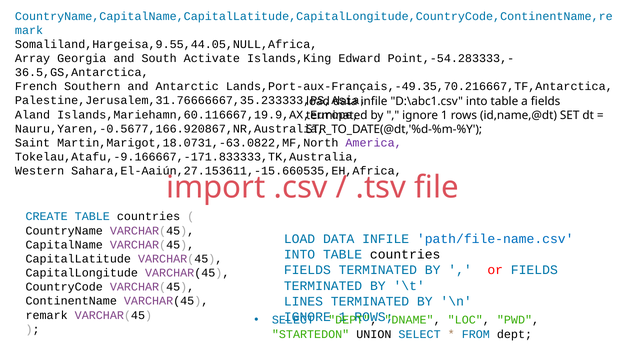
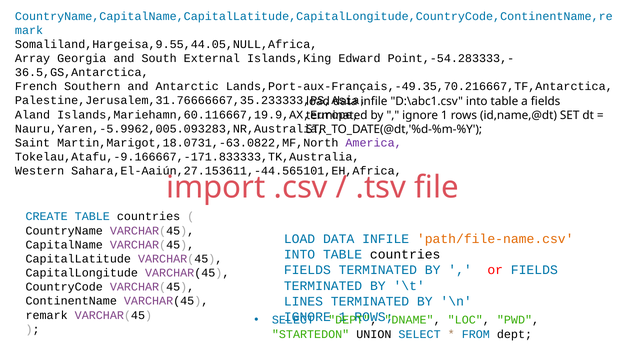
Activate: Activate -> External (212, 58)
Nauru,Yaren,-0.5677,166.920867,NR,Australia: Nauru,Yaren,-0.5677,166.920867,NR,Australia -> Nauru,Yaren,-5.9962,005.093283,NR,Australia (170, 129)
Sahara,El-Aaiún,27.153611,-15.660535,EH,Africa: Sahara,El-Aaiún,27.153611,-15.660535,EH,Africa -> Sahara,El-Aaiún,27.153611,-44.565101,EH,Africa (236, 171)
path/file-name.csv colour: blue -> orange (495, 238)
